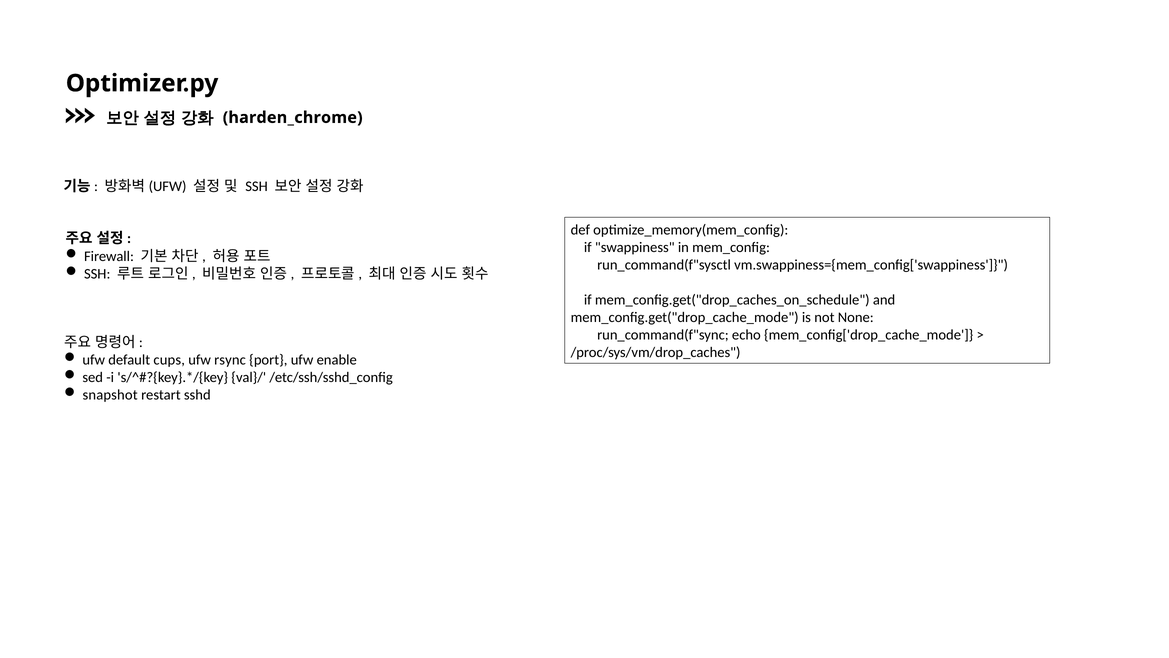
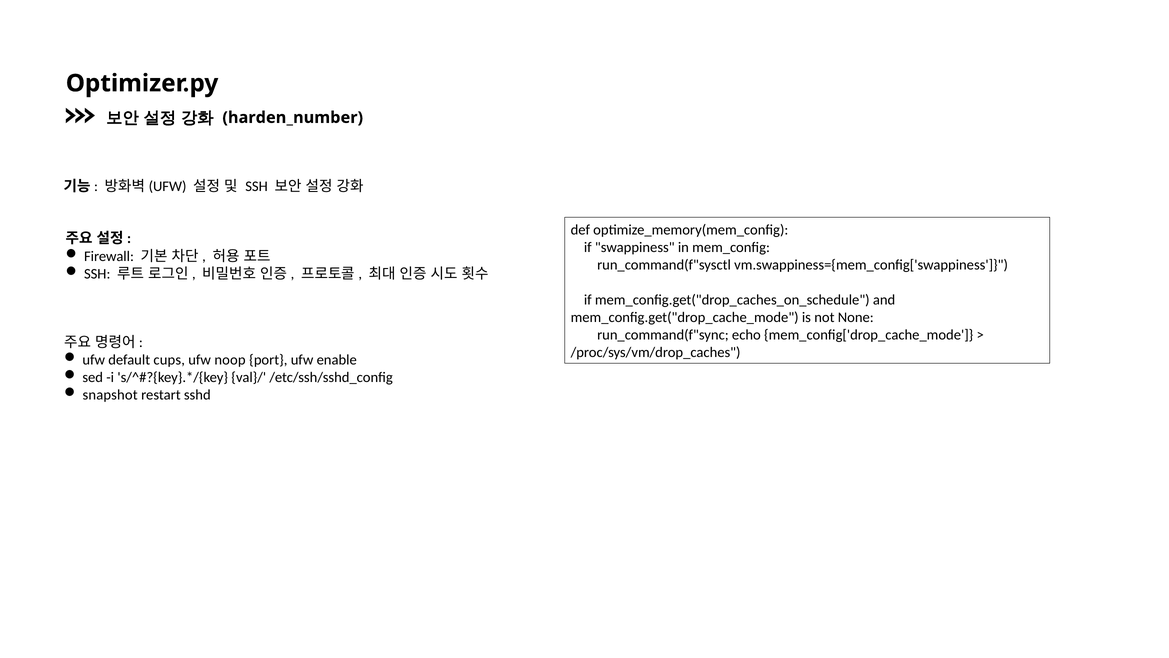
harden_chrome: harden_chrome -> harden_number (293, 117)
rsync: rsync -> noop (230, 360)
